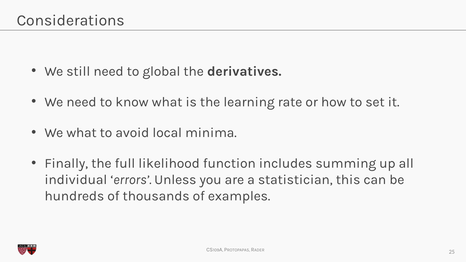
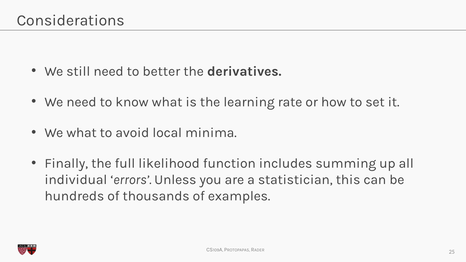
global: global -> better (161, 71)
